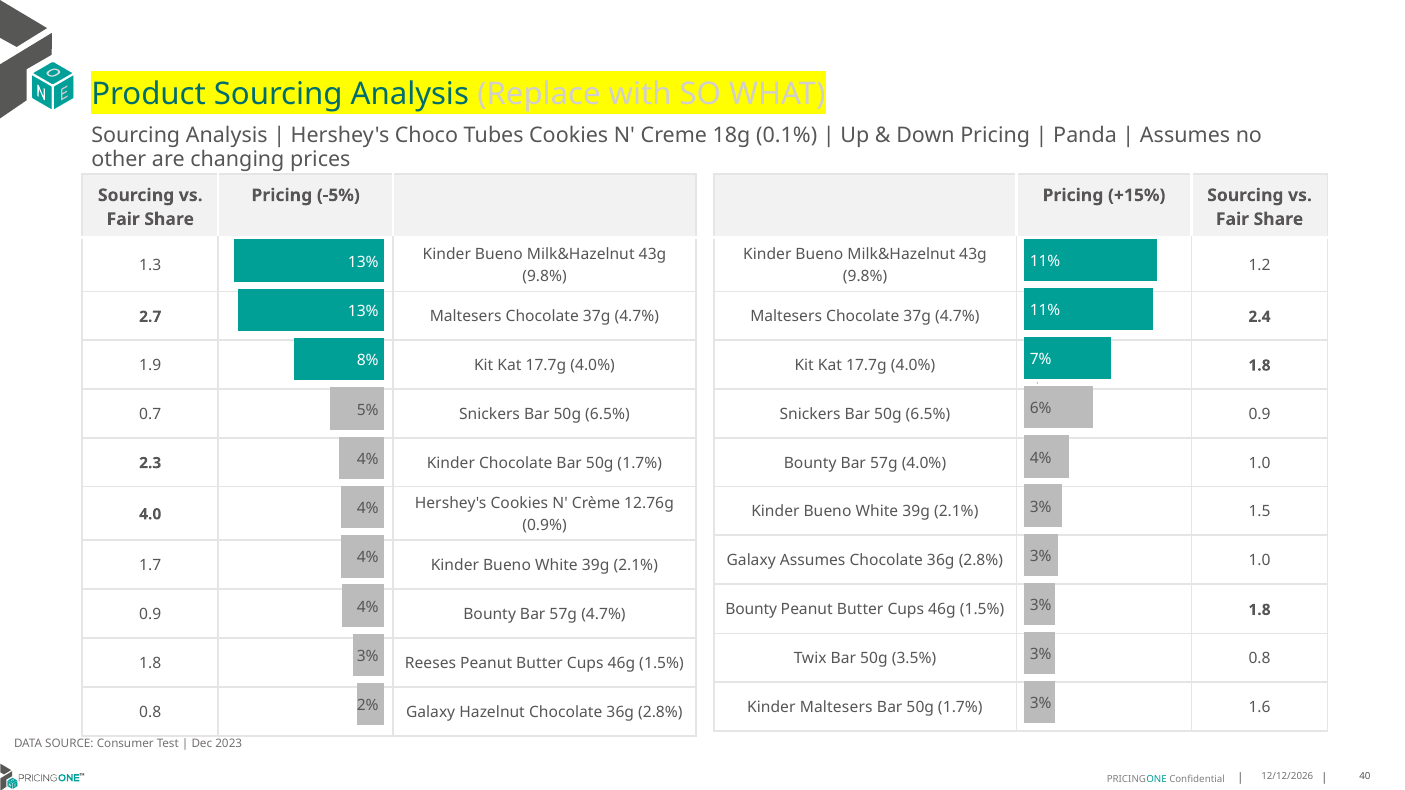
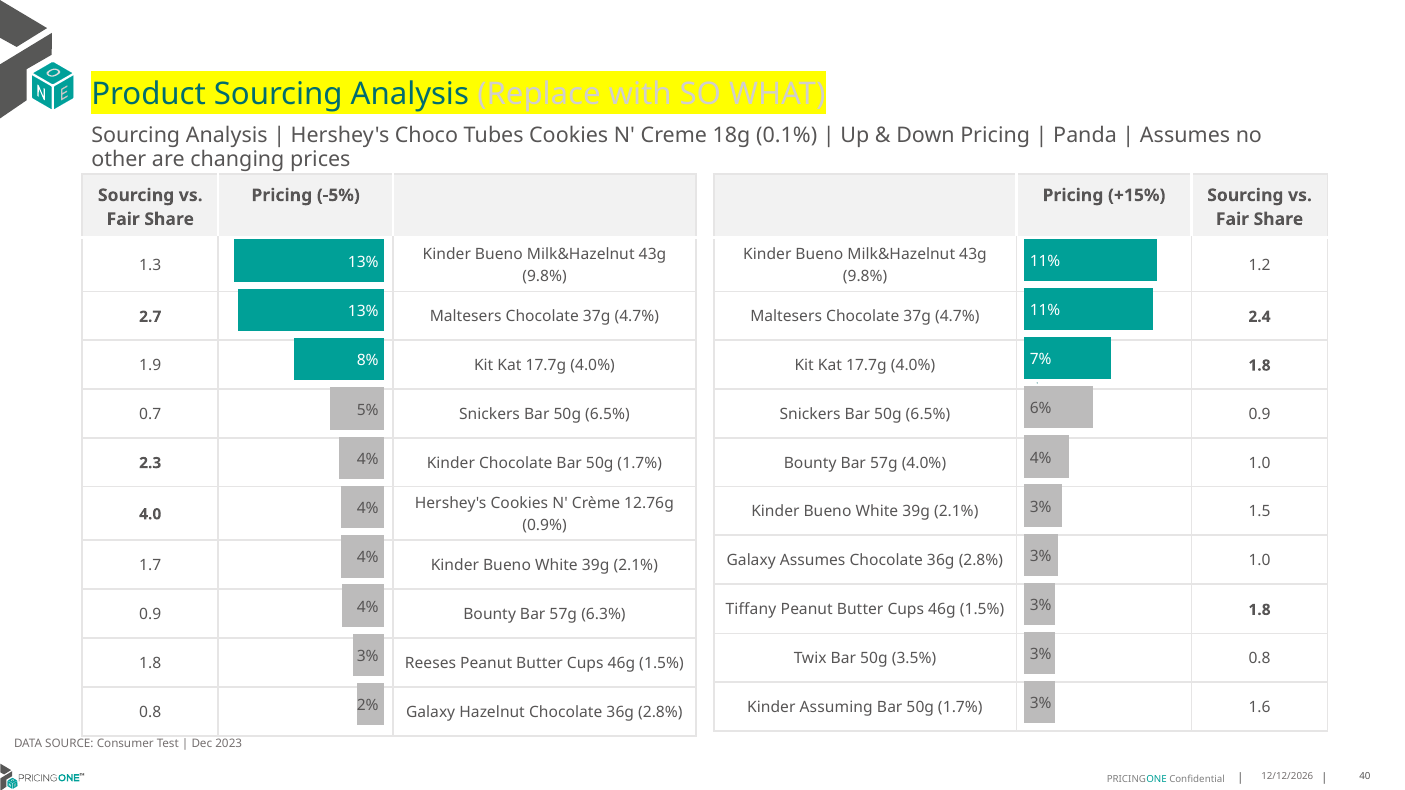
Bounty: Bounty -> Tiffany (751, 610)
57g 4.7%: 4.7% -> 6.3% (603, 614)
Kinder Maltesers: Maltesers -> Assuming (836, 708)
